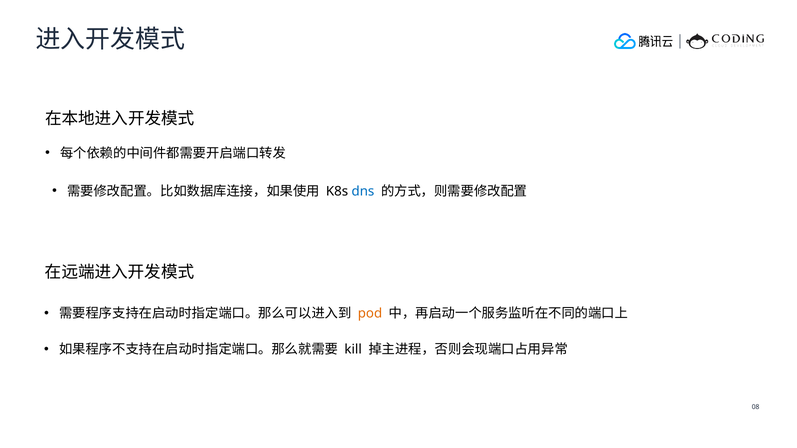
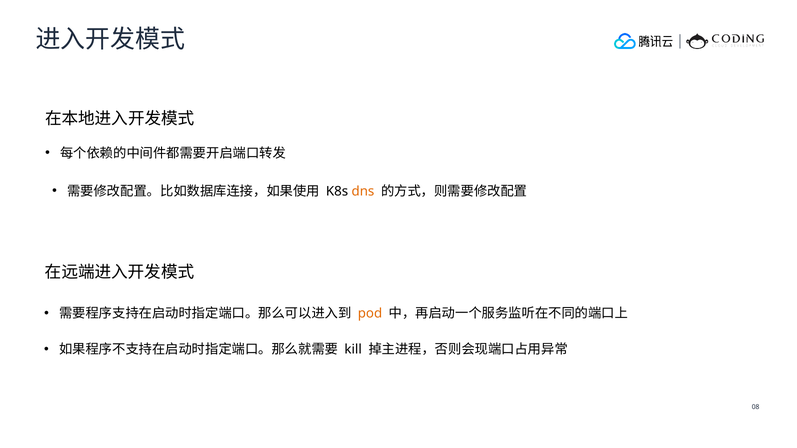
dns colour: blue -> orange (363, 191)
